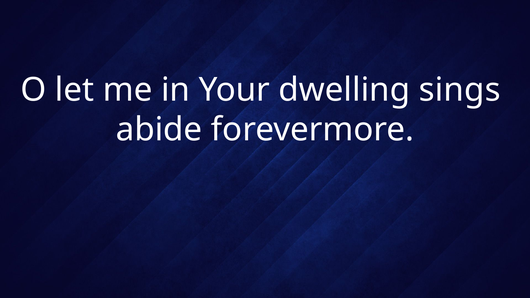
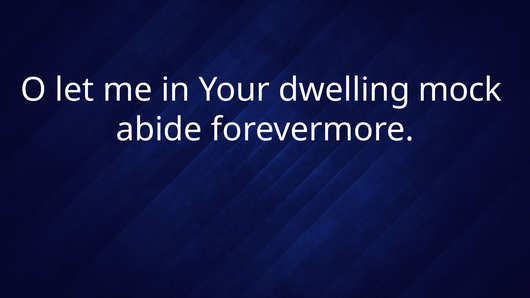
sings: sings -> mock (460, 90)
